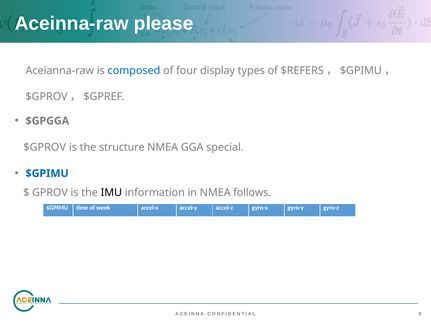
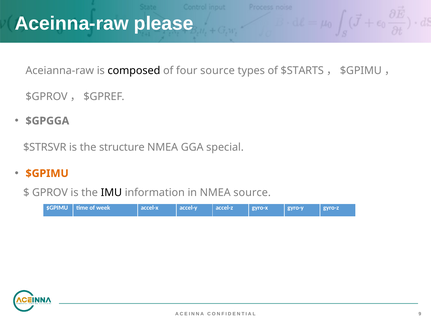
composed colour: blue -> black (134, 71)
four display: display -> source (217, 71)
$REFERS: $REFERS -> $STARTS (302, 71)
$GPROV: $GPROV -> $STRSVR (45, 147)
$GPIMU colour: blue -> orange (47, 174)
NMEA follows: follows -> source (252, 193)
